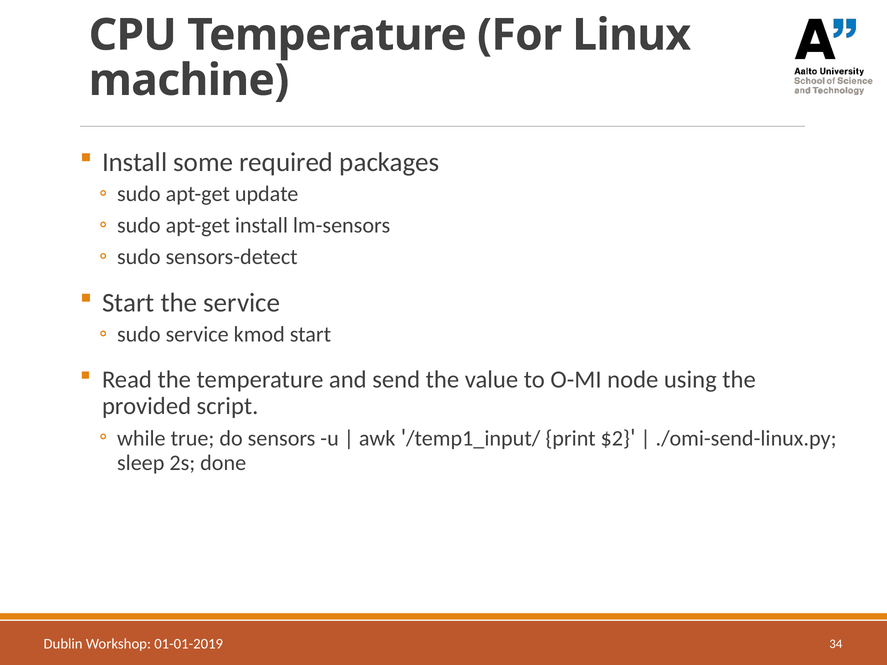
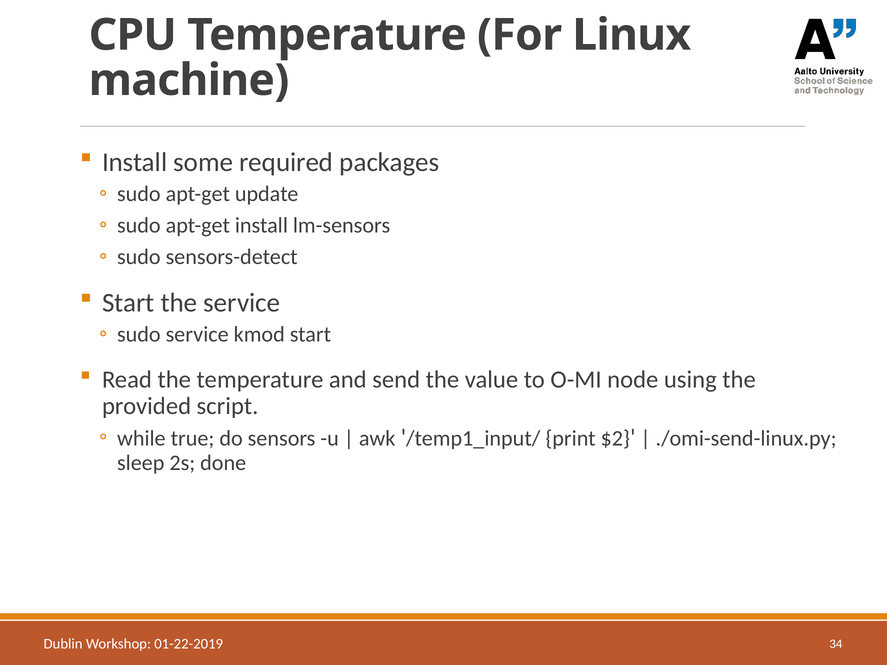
01-01-2019: 01-01-2019 -> 01-22-2019 (189, 644)
